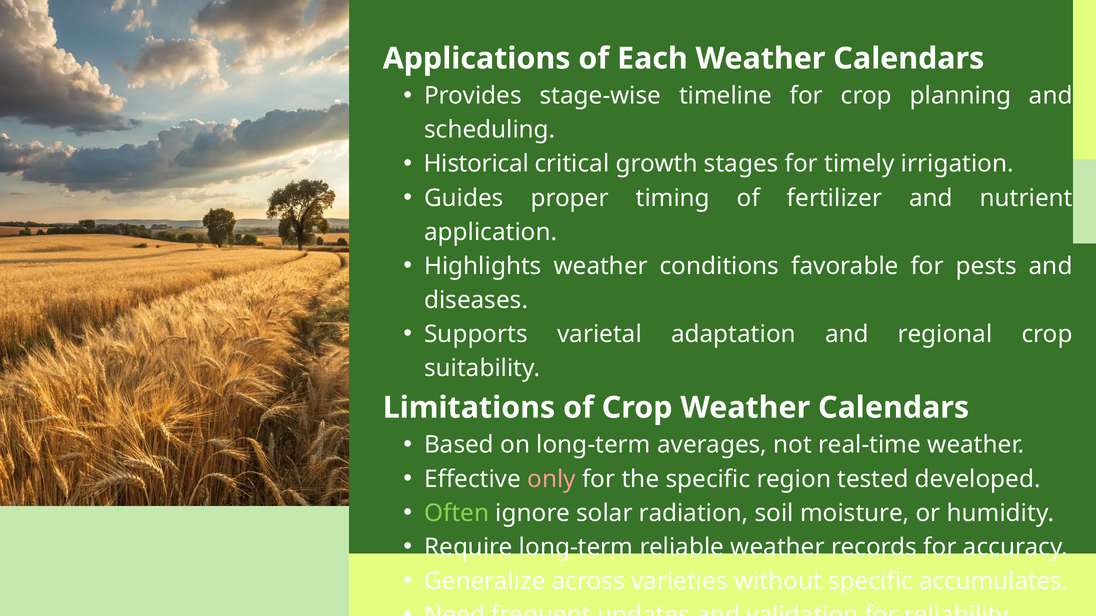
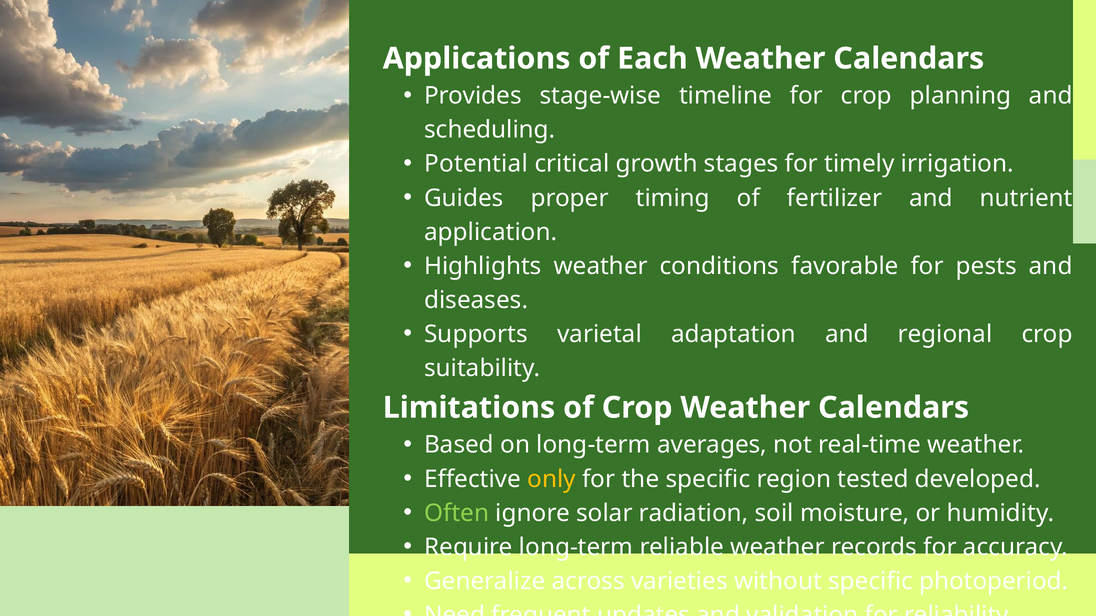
Historical: Historical -> Potential (476, 164)
only colour: pink -> yellow (552, 479)
accumulates: accumulates -> photoperiod (994, 582)
